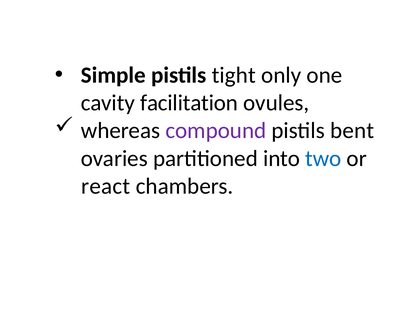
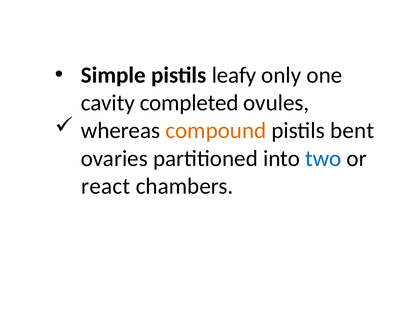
tight: tight -> leafy (234, 75)
facilitation: facilitation -> completed (189, 103)
compound colour: purple -> orange (216, 131)
